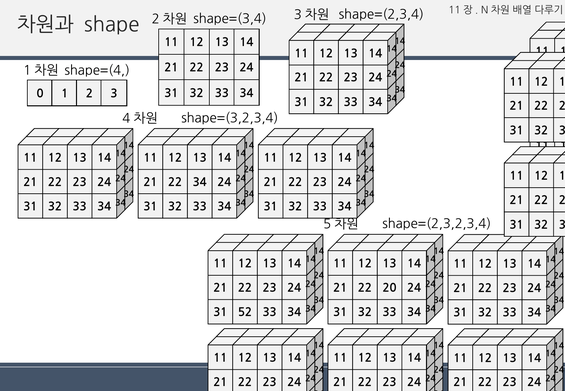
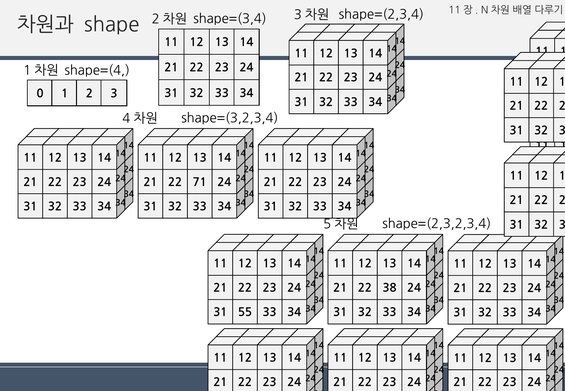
22 34: 34 -> 71 (200, 182)
20: 20 -> 38 (390, 288)
52: 52 -> 55 (245, 313)
